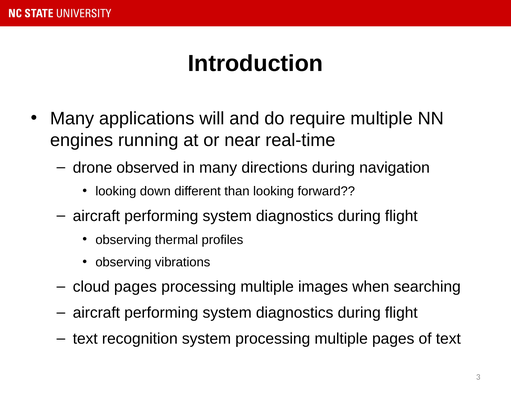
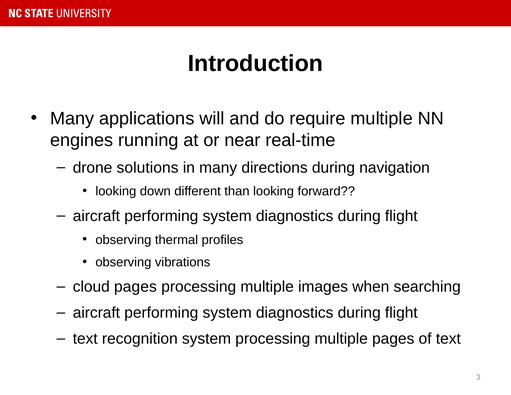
observed: observed -> solutions (148, 168)
